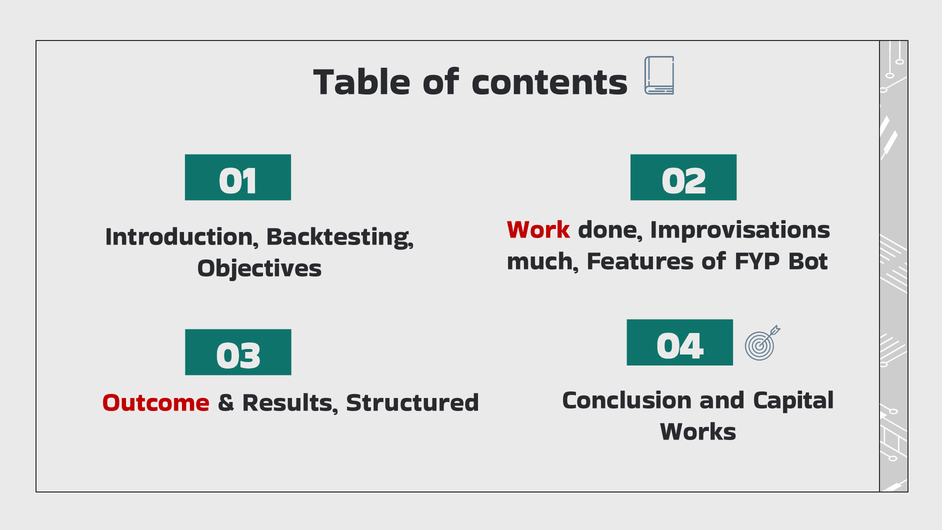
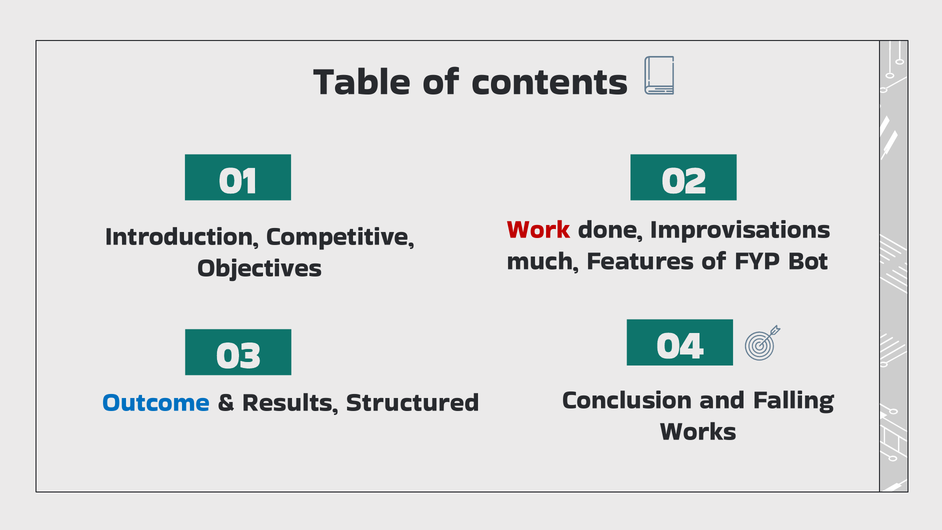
Backtesting: Backtesting -> Competitive (340, 237)
Outcome colour: red -> blue (156, 402)
Capital: Capital -> Falling (794, 400)
